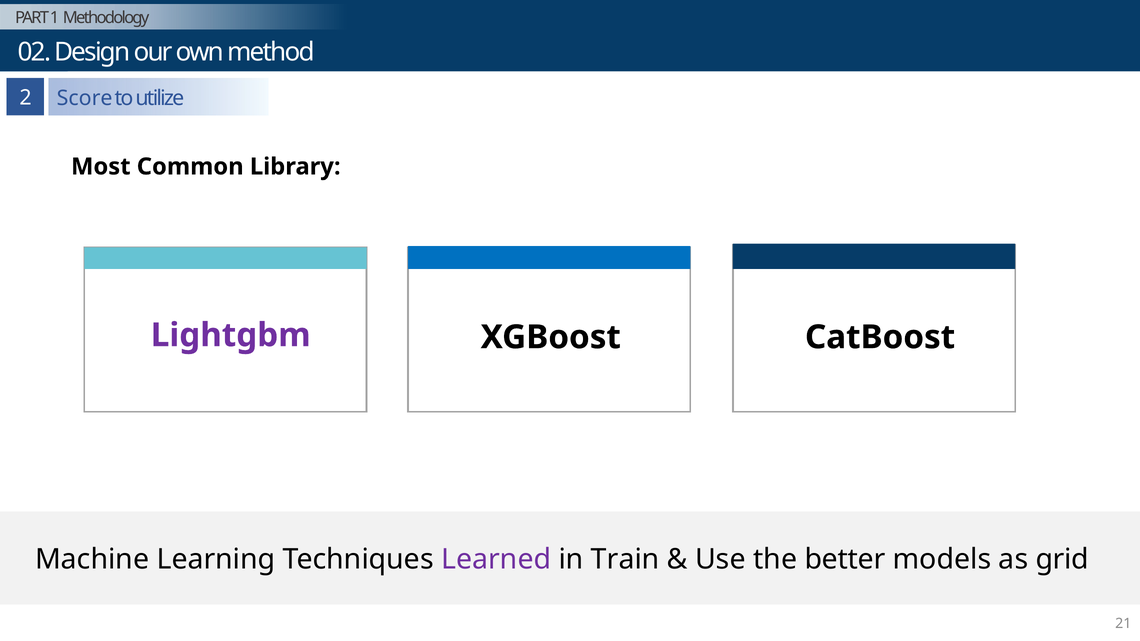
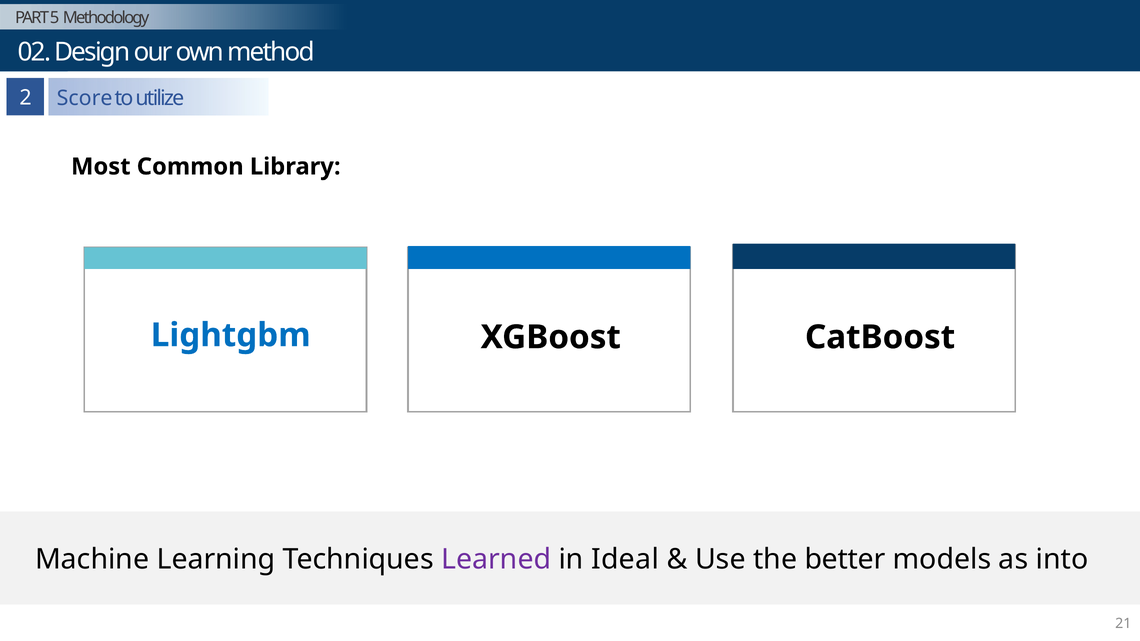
1: 1 -> 5 (55, 18)
Lightgbm colour: purple -> blue (231, 335)
Train: Train -> Ideal (625, 560)
grid: grid -> into (1062, 560)
